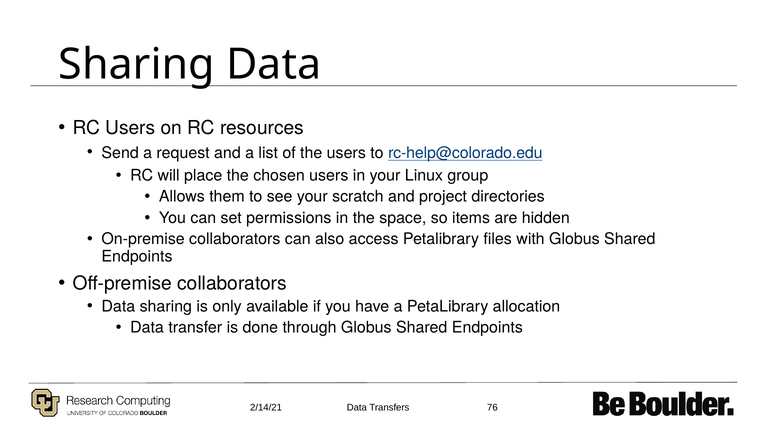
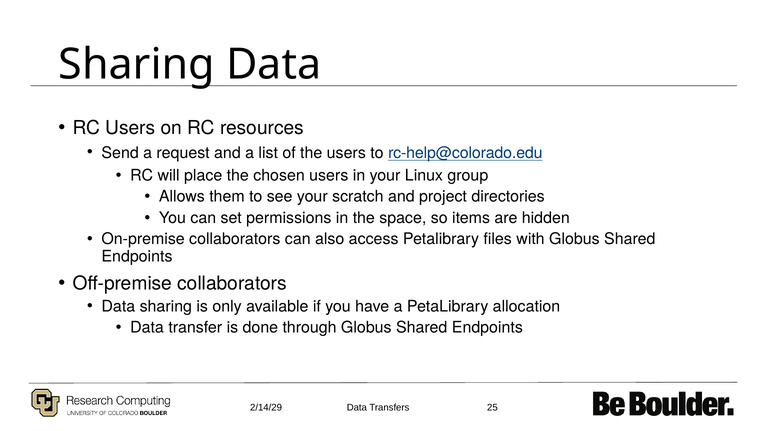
2/14/21: 2/14/21 -> 2/14/29 (266, 408)
76: 76 -> 25 (492, 408)
